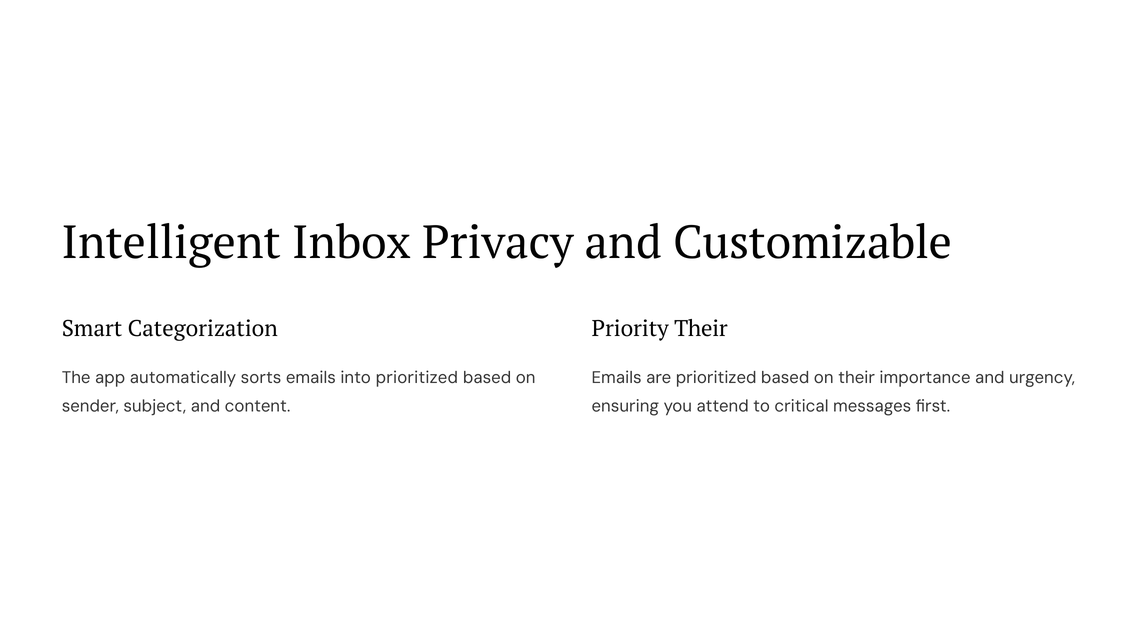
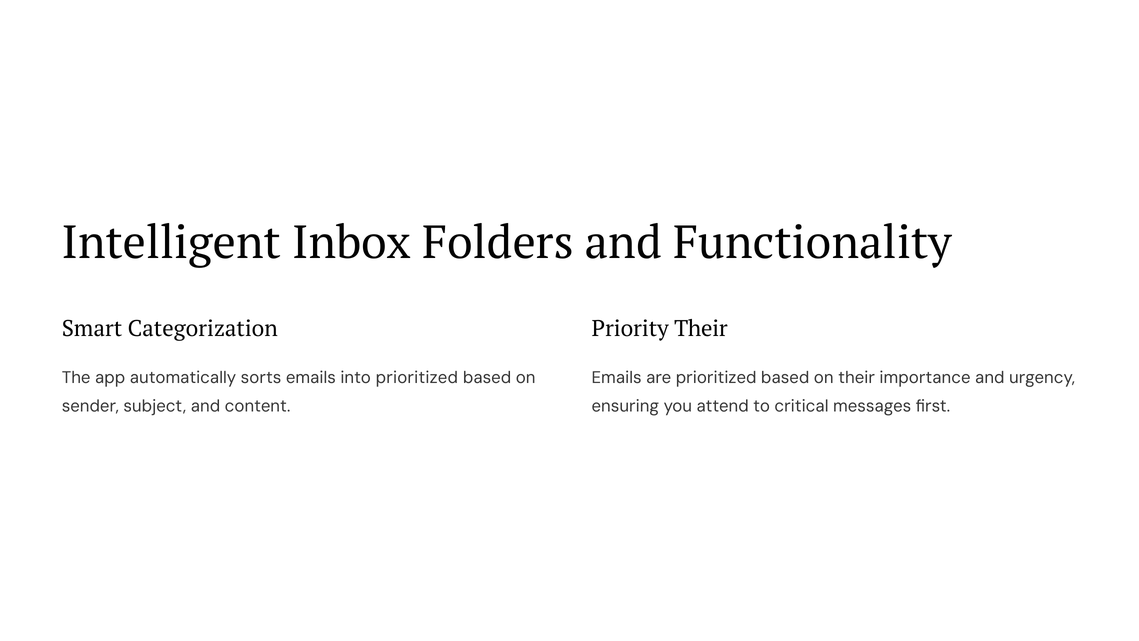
Privacy: Privacy -> Folders (498, 243)
Customizable: Customizable -> Functionality (812, 243)
